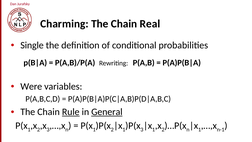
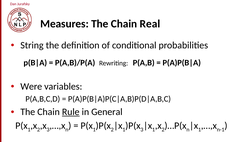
Charming: Charming -> Measures (65, 24)
Single: Single -> String (32, 45)
General underline: present -> none (107, 112)
